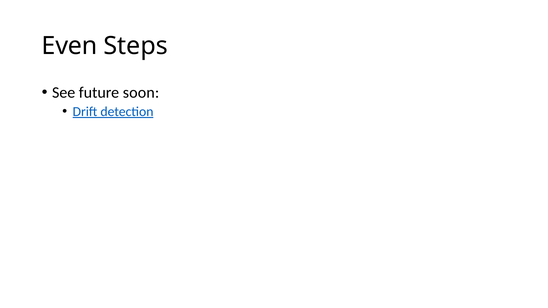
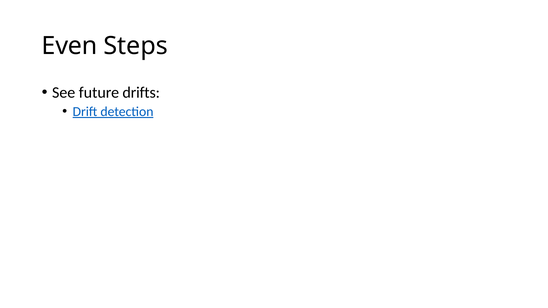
soon: soon -> drifts (141, 93)
